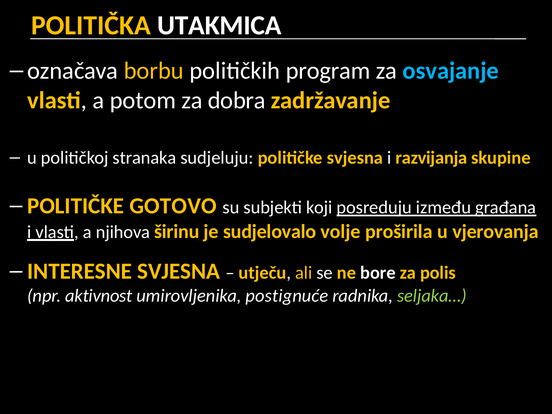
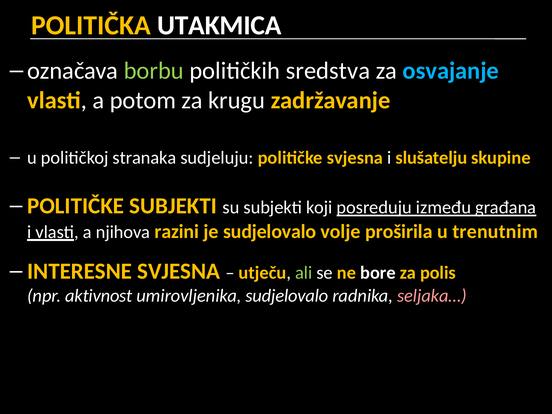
borbu colour: yellow -> light green (154, 71)
program: program -> sredstva (328, 71)
dobra: dobra -> krugu (237, 100)
razvijanja: razvijanja -> slušatelju (431, 158)
POLITIČKE GOTOVO: GOTOVO -> SUBJEKTI (173, 206)
širinu: širinu -> razini (177, 232)
vjerovanja: vjerovanja -> trenutnim (495, 232)
ali colour: yellow -> light green (304, 273)
umirovljenika postignuće: postignuće -> sudjelovalo (287, 296)
seljaka… colour: light green -> pink (432, 296)
